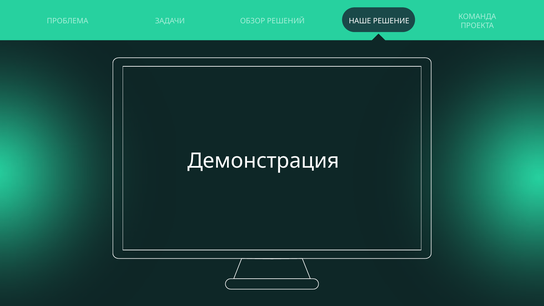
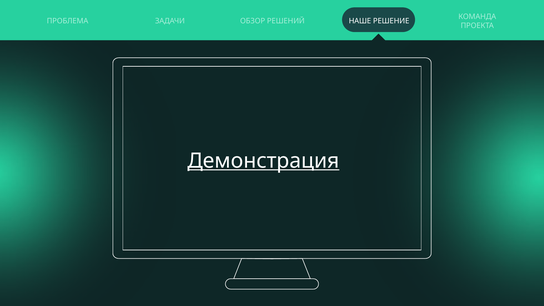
Демонстрация underline: none -> present (264, 161)
